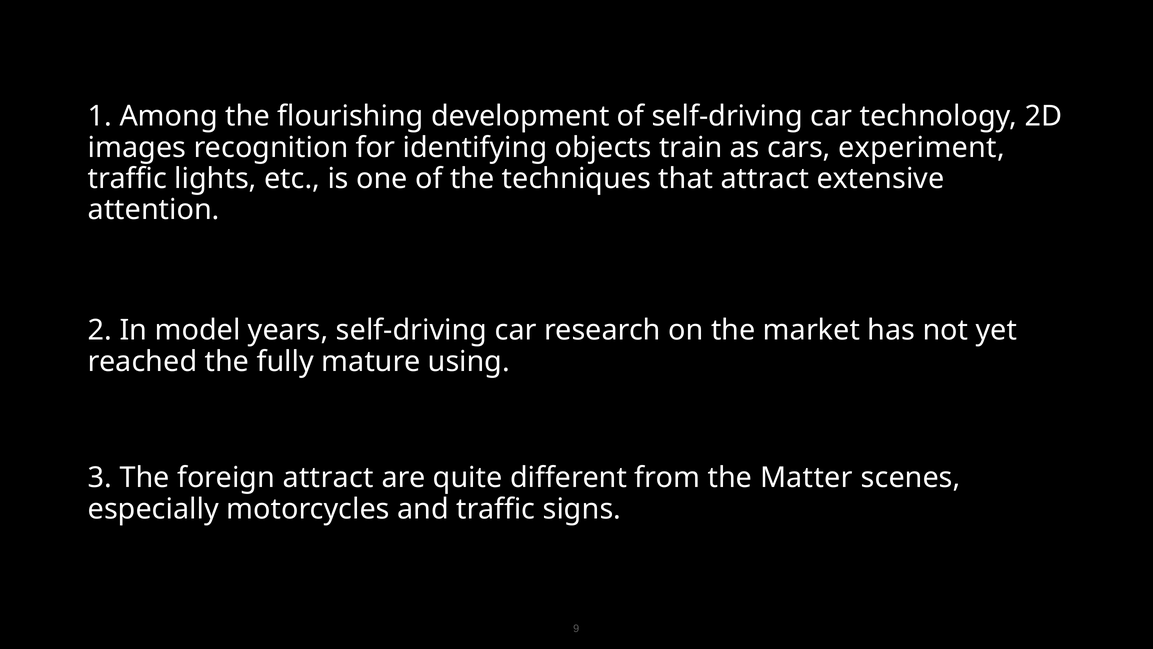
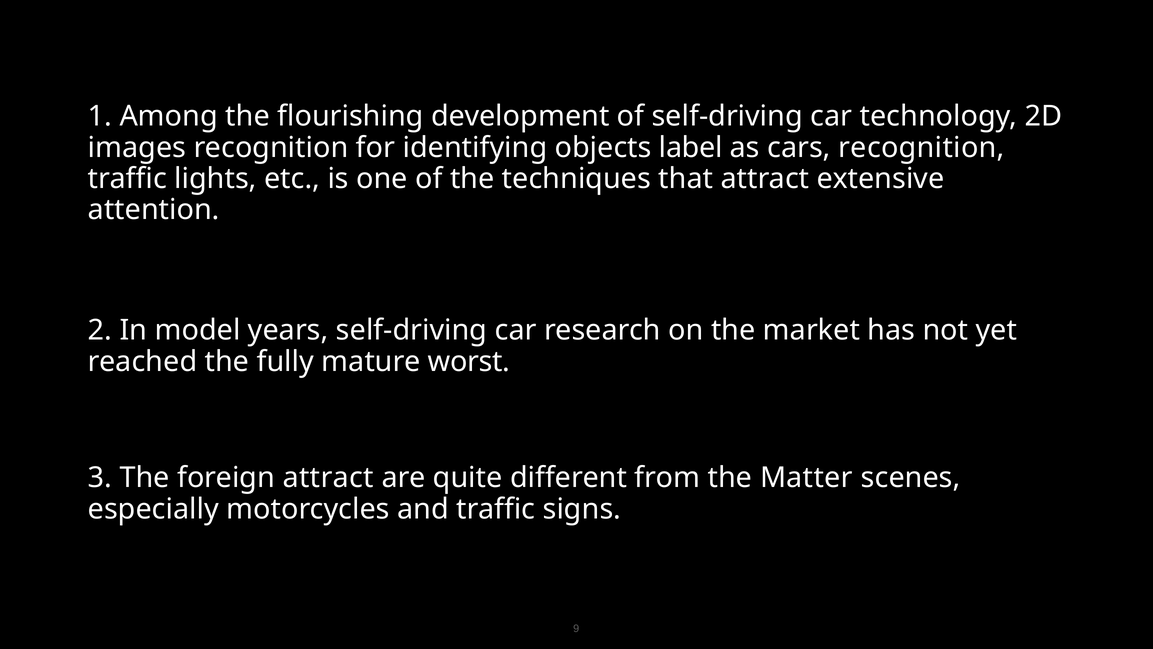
train: train -> label (691, 147)
cars experiment: experiment -> recognition (921, 147)
using: using -> worst (469, 361)
